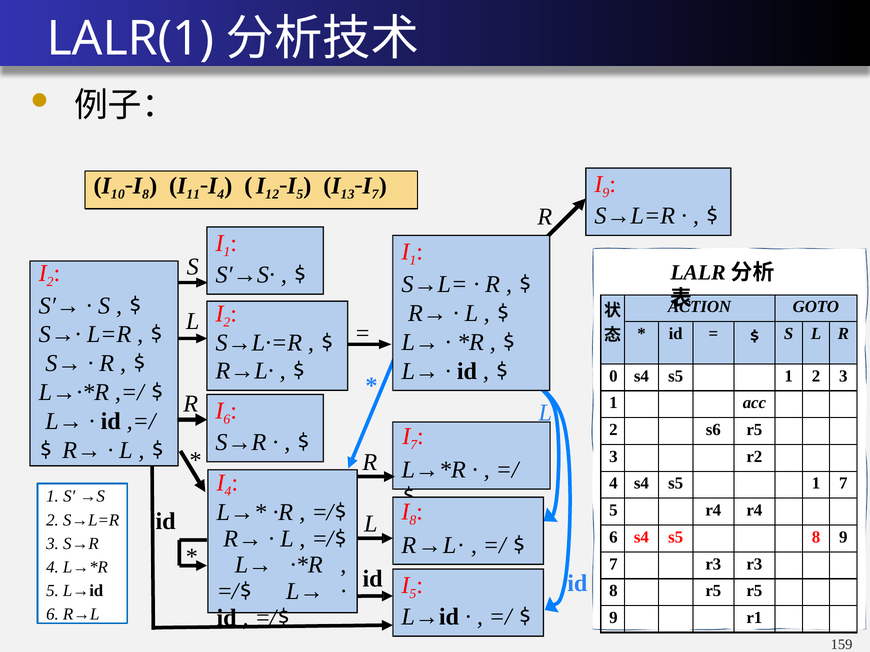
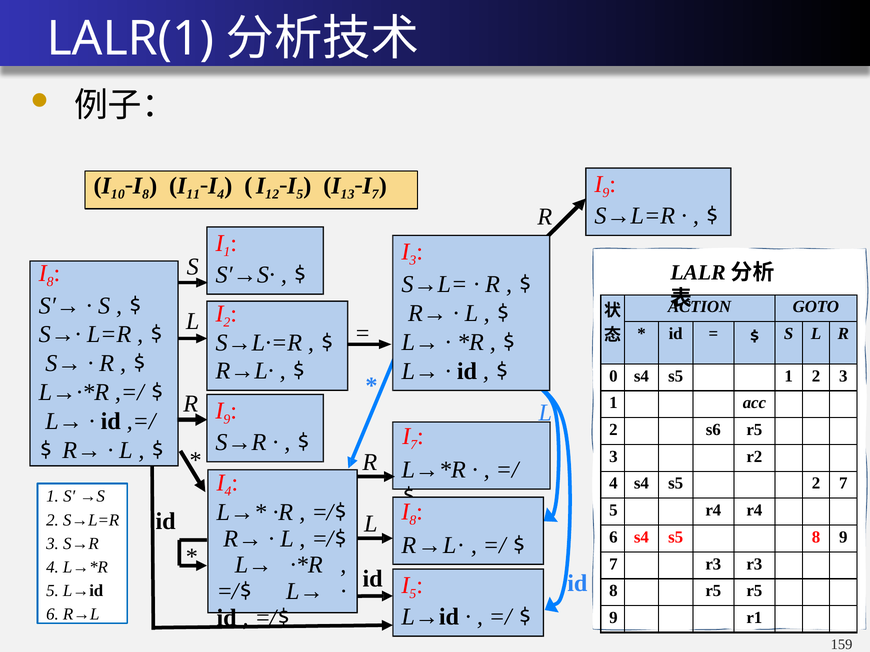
1: 1 -> 3 (413, 260)
2: 2 -> 8 (50, 282)
6: 6 -> 9 (227, 420)
4 s4 s5 1: 1 -> 2 (816, 484)
